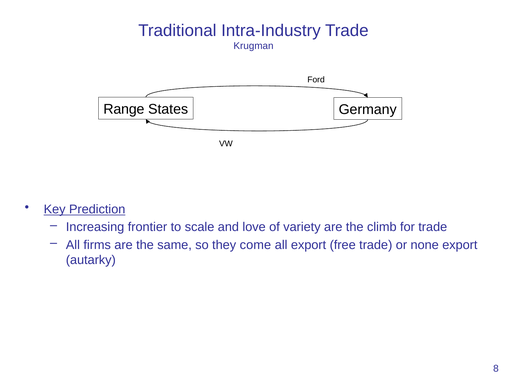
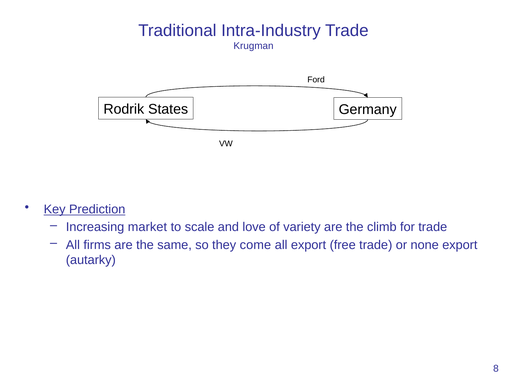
Range: Range -> Rodrik (124, 109)
frontier: frontier -> market (147, 227)
